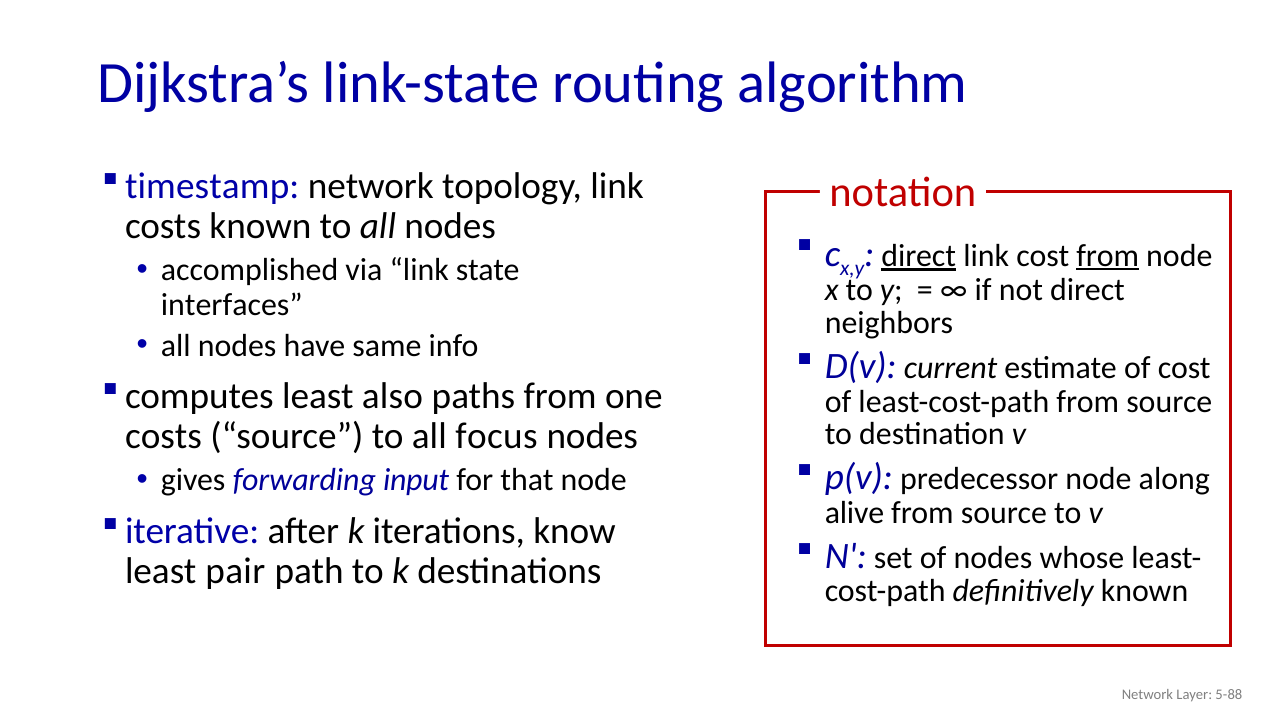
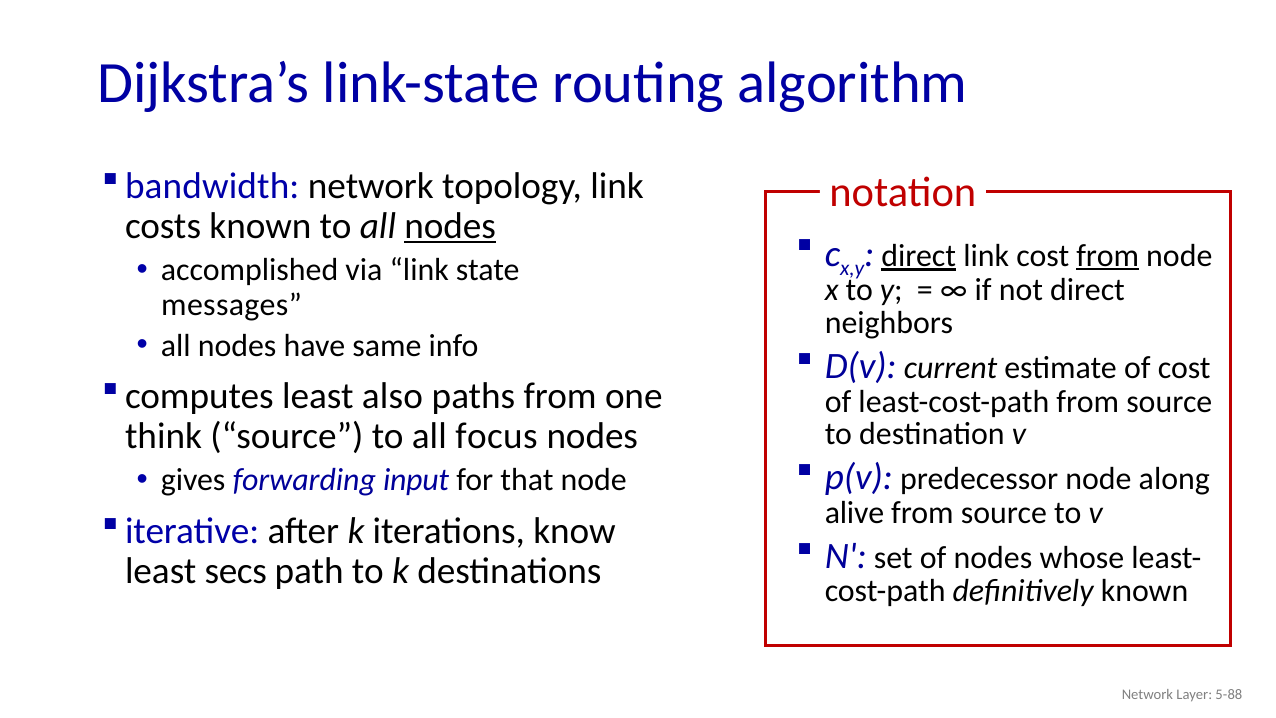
timestamp: timestamp -> bandwidth (212, 186)
nodes underline: none -> present (450, 226)
interfaces: interfaces -> messages (232, 304)
costs: costs -> think (164, 436)
pair: pair -> secs (236, 571)
